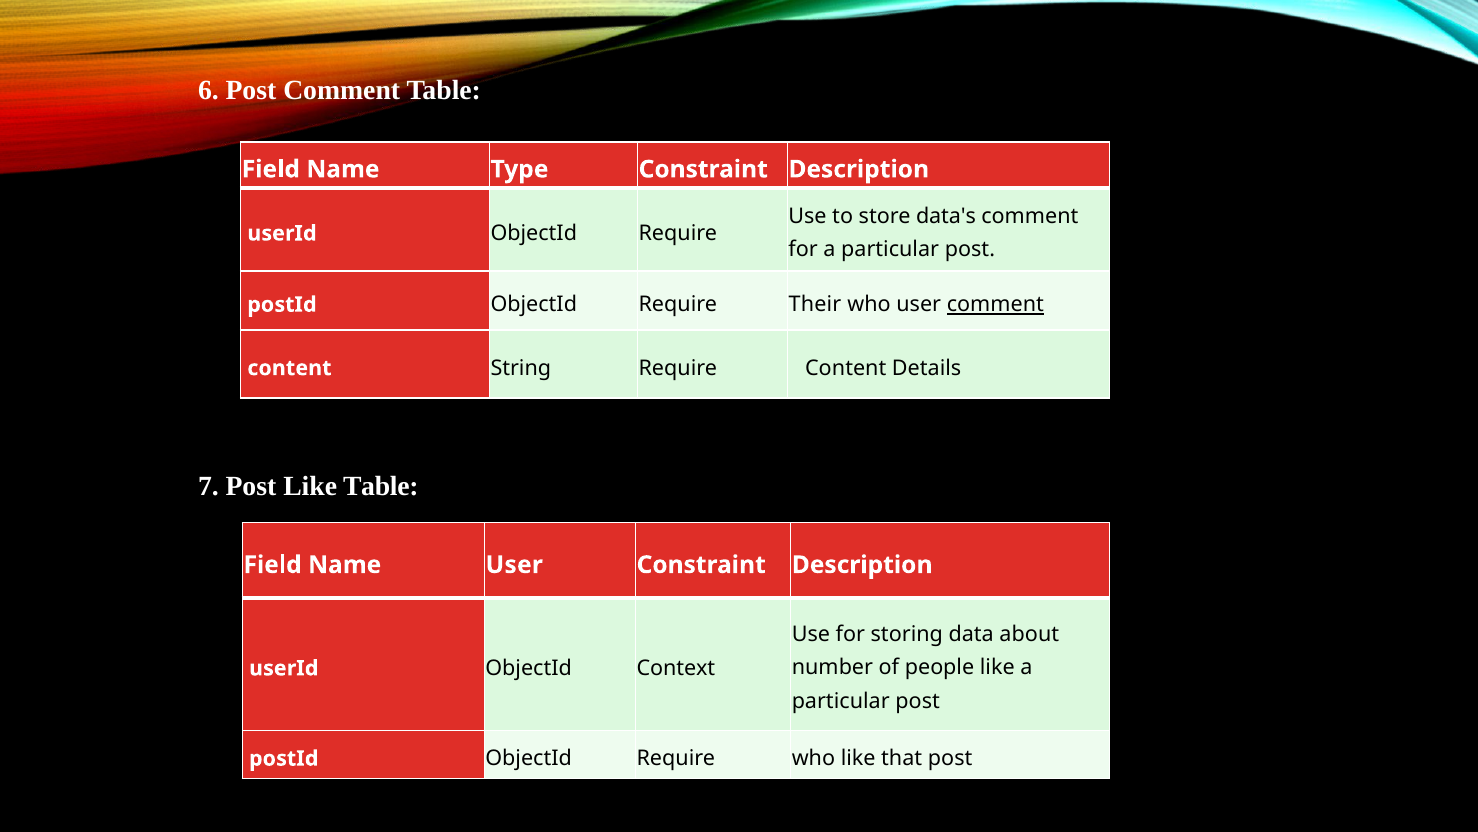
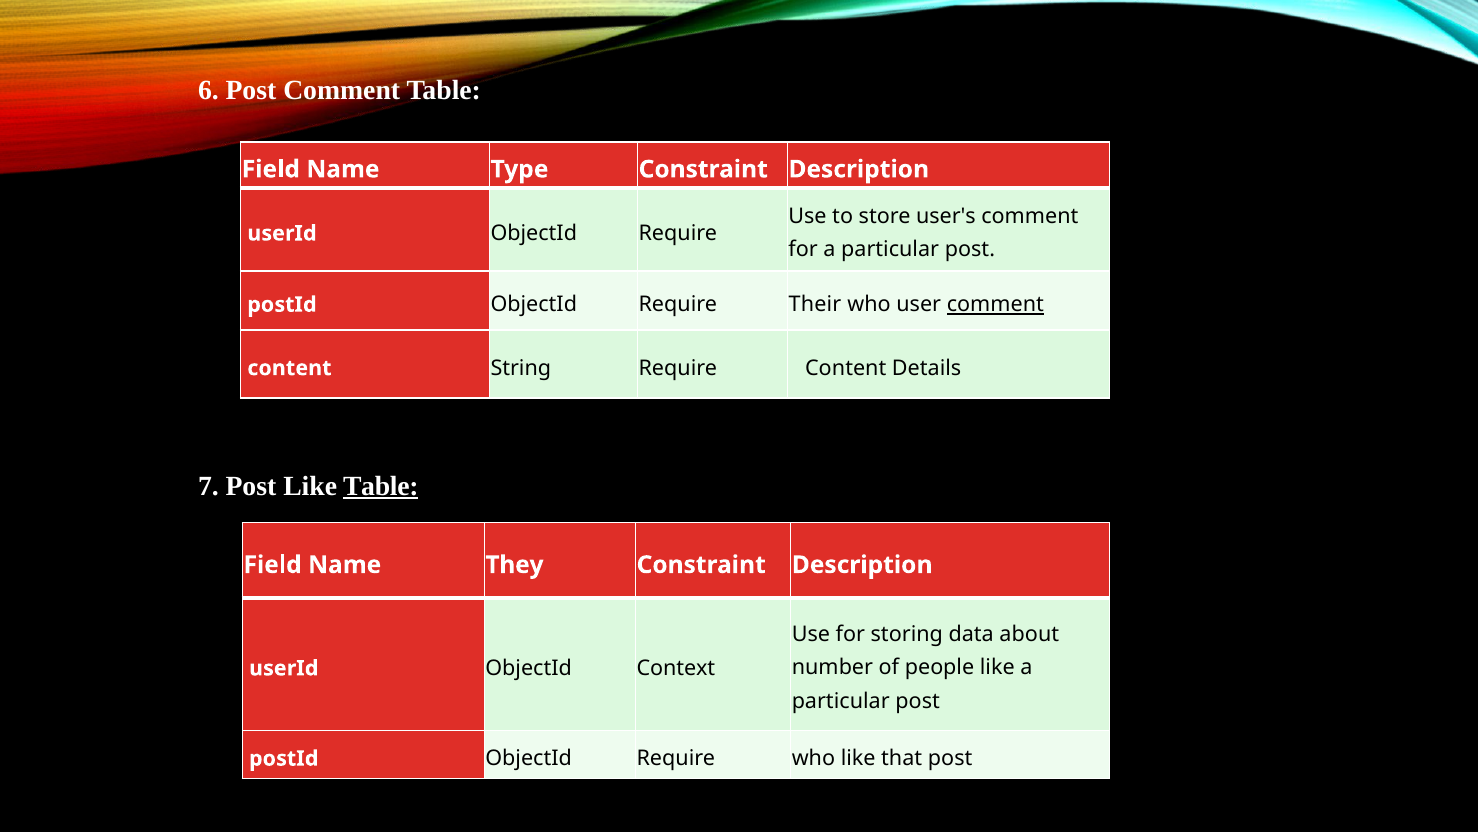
data's: data's -> user's (946, 216)
Table underline: none -> present (381, 486)
Name User: User -> They (514, 564)
